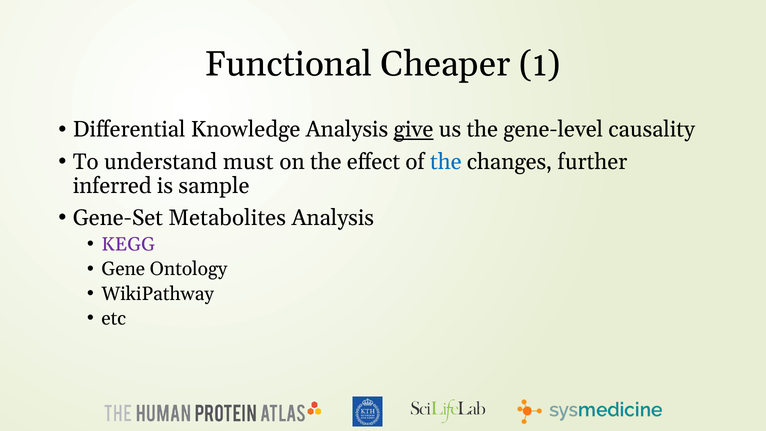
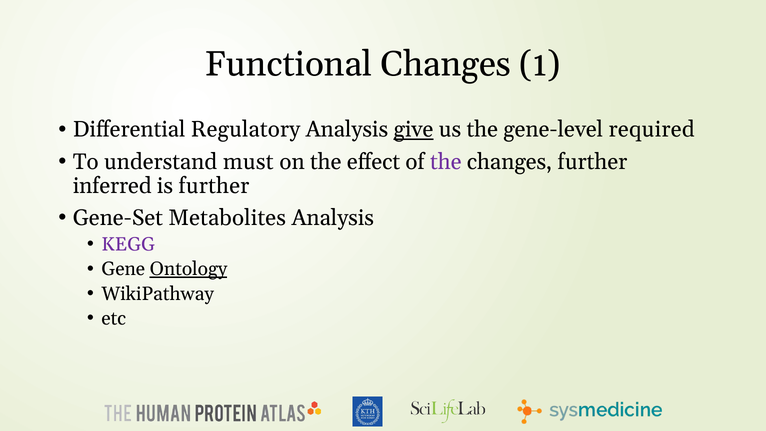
Functional Cheaper: Cheaper -> Changes (446, 64)
Knowledge: Knowledge -> Regulatory (246, 130)
causality: causality -> required (652, 130)
the colour: blue -> purple (446, 162)
is sample: sample -> further (214, 186)
Ontology underline: none -> present (188, 269)
